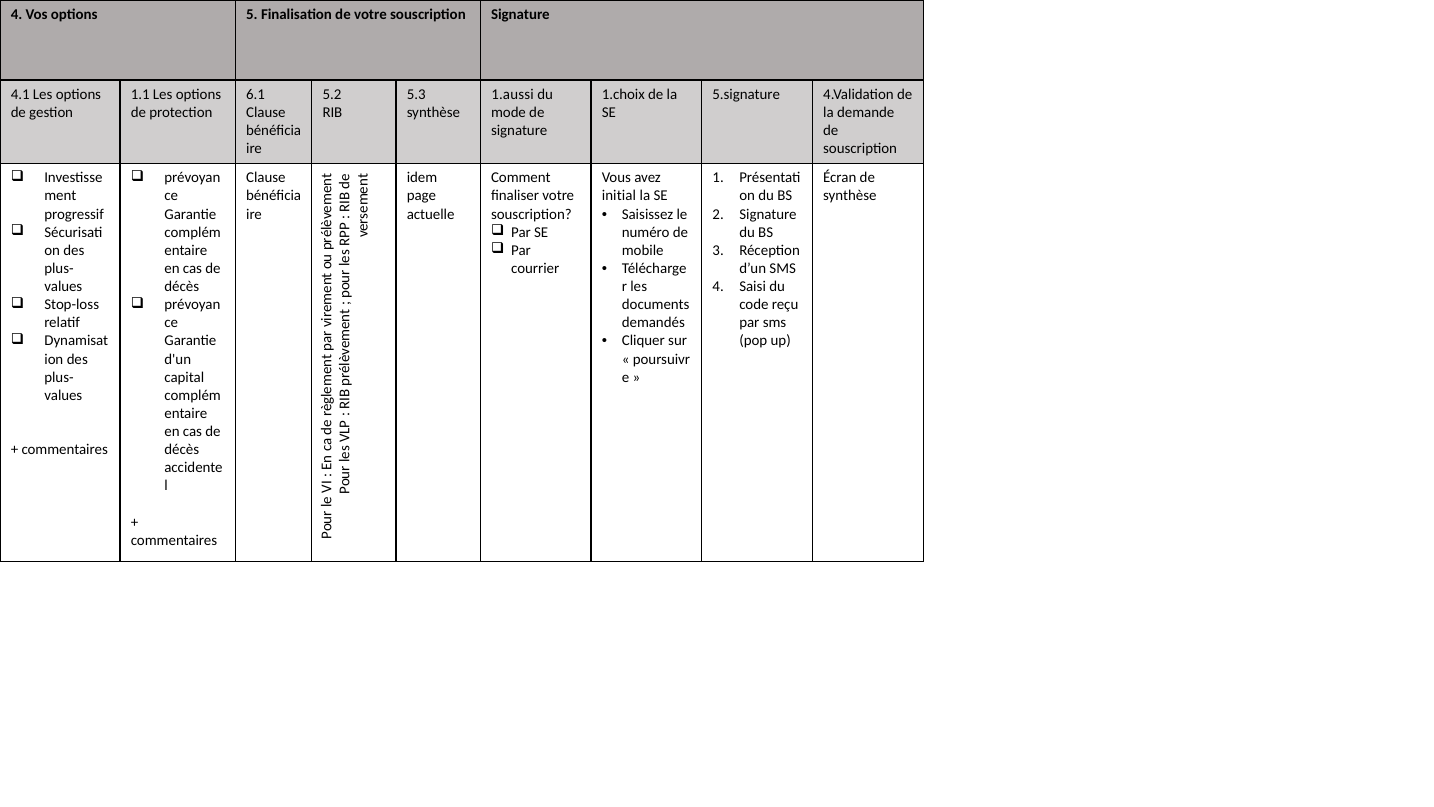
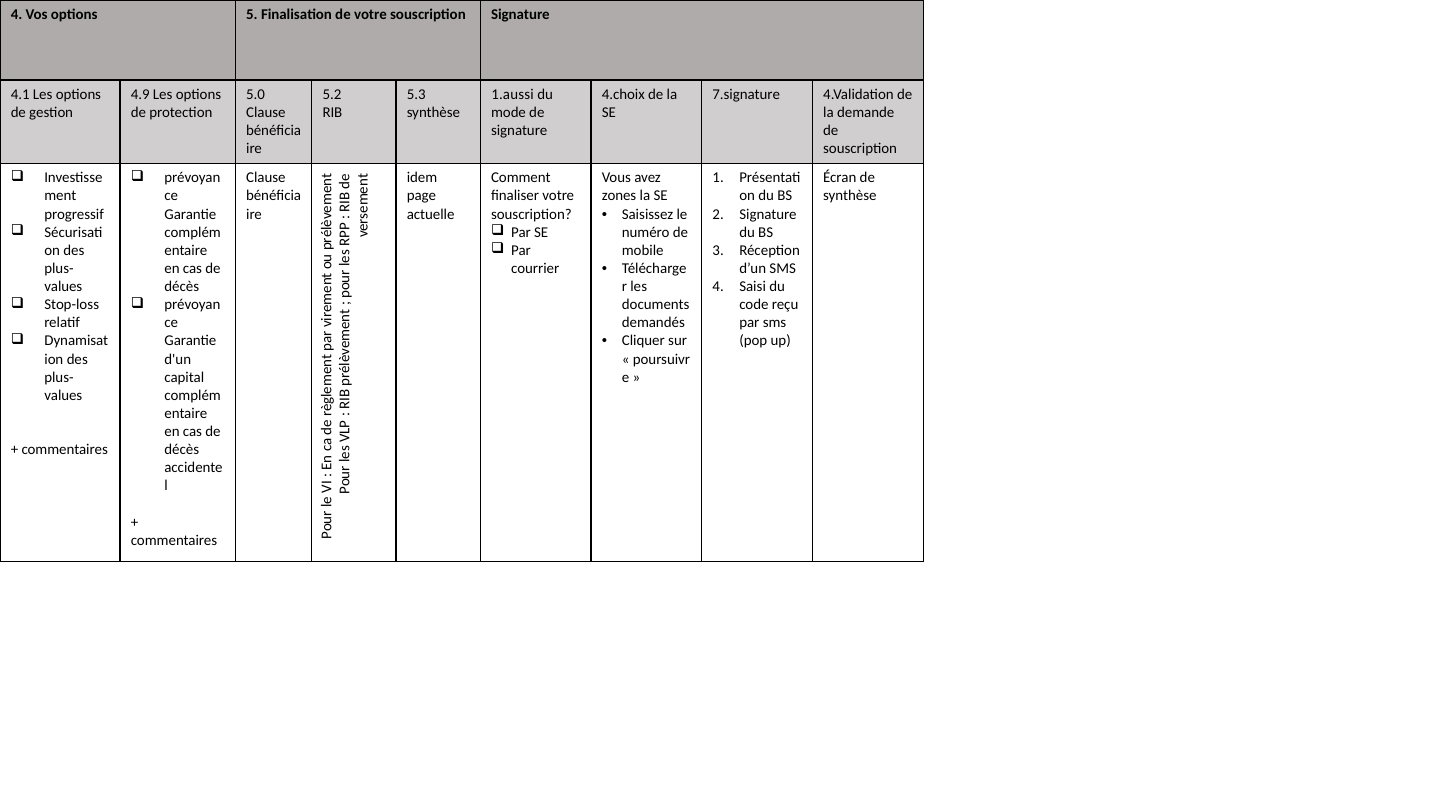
1.1: 1.1 -> 4.9 (140, 94)
6.1: 6.1 -> 5.0 (256, 94)
1.choix: 1.choix -> 4.choix (623, 94)
5.signature: 5.signature -> 7.signature (746, 94)
initial: initial -> zones (619, 196)
